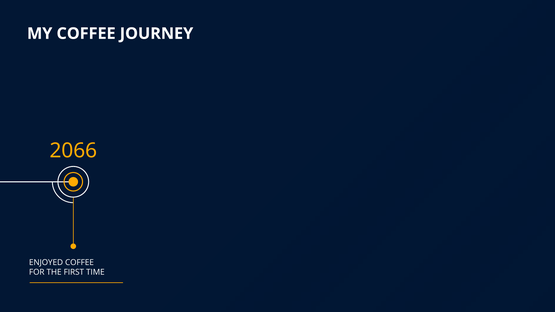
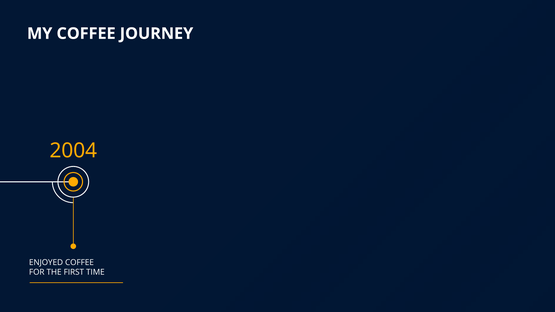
2066: 2066 -> 2004 (73, 151)
